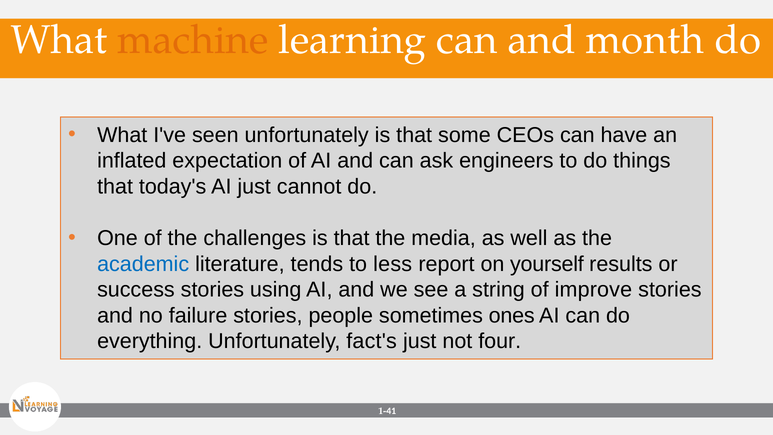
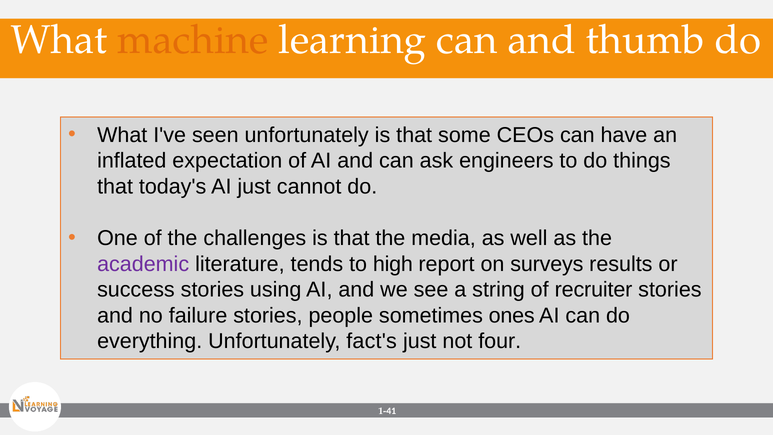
month: month -> thumb (645, 40)
academic colour: blue -> purple (143, 264)
less: less -> high (393, 264)
yourself: yourself -> surveys (547, 264)
improve: improve -> recruiter (594, 290)
